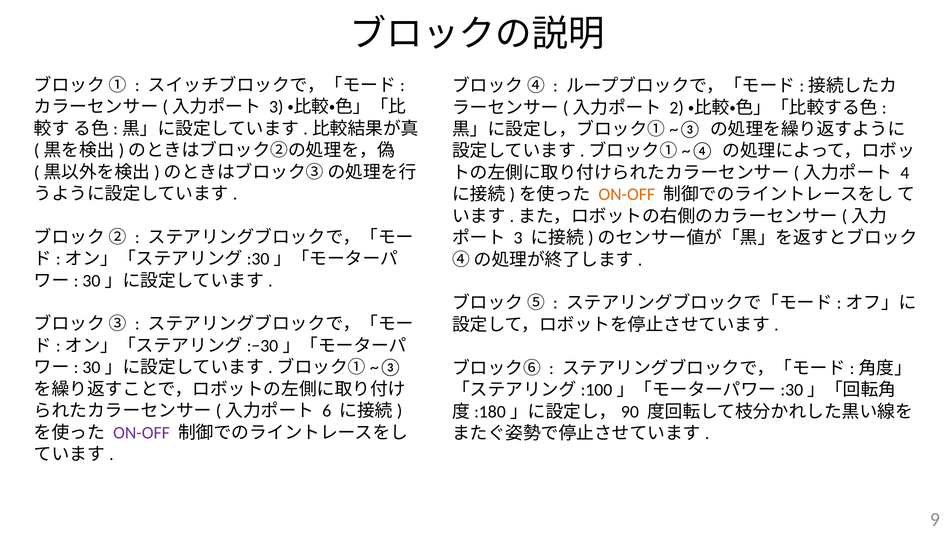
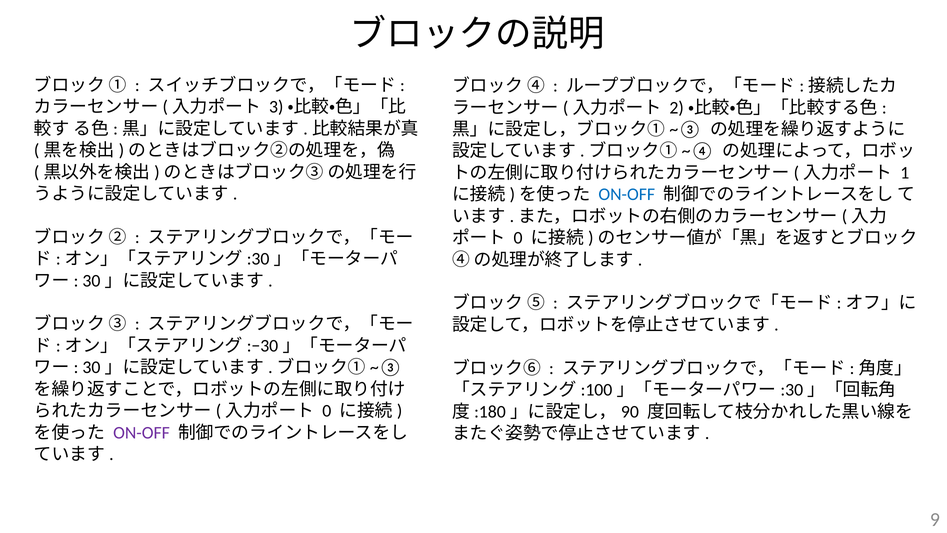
4: 4 -> 1 (905, 173)
ON-OFF colour: orange -> blue (627, 194)
3: 3 -> 0 (518, 238)
6: 6 -> 0 (327, 411)
